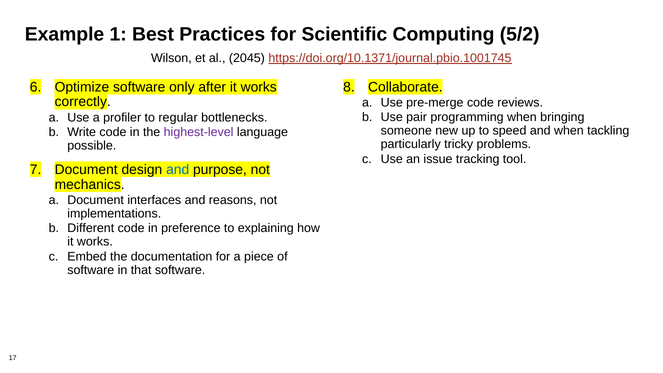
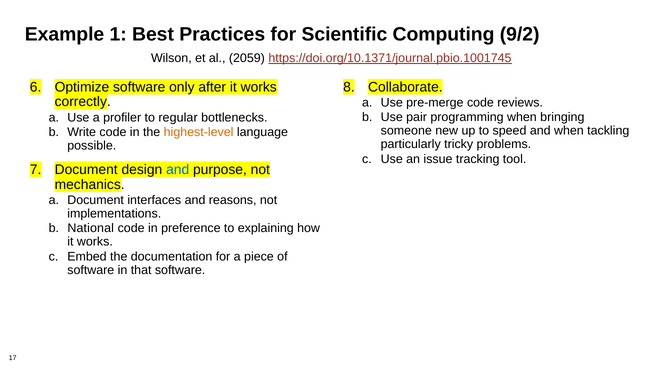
5/2: 5/2 -> 9/2 (520, 34)
2045: 2045 -> 2059 (247, 58)
highest-level colour: purple -> orange (199, 132)
Different: Different -> National (91, 228)
